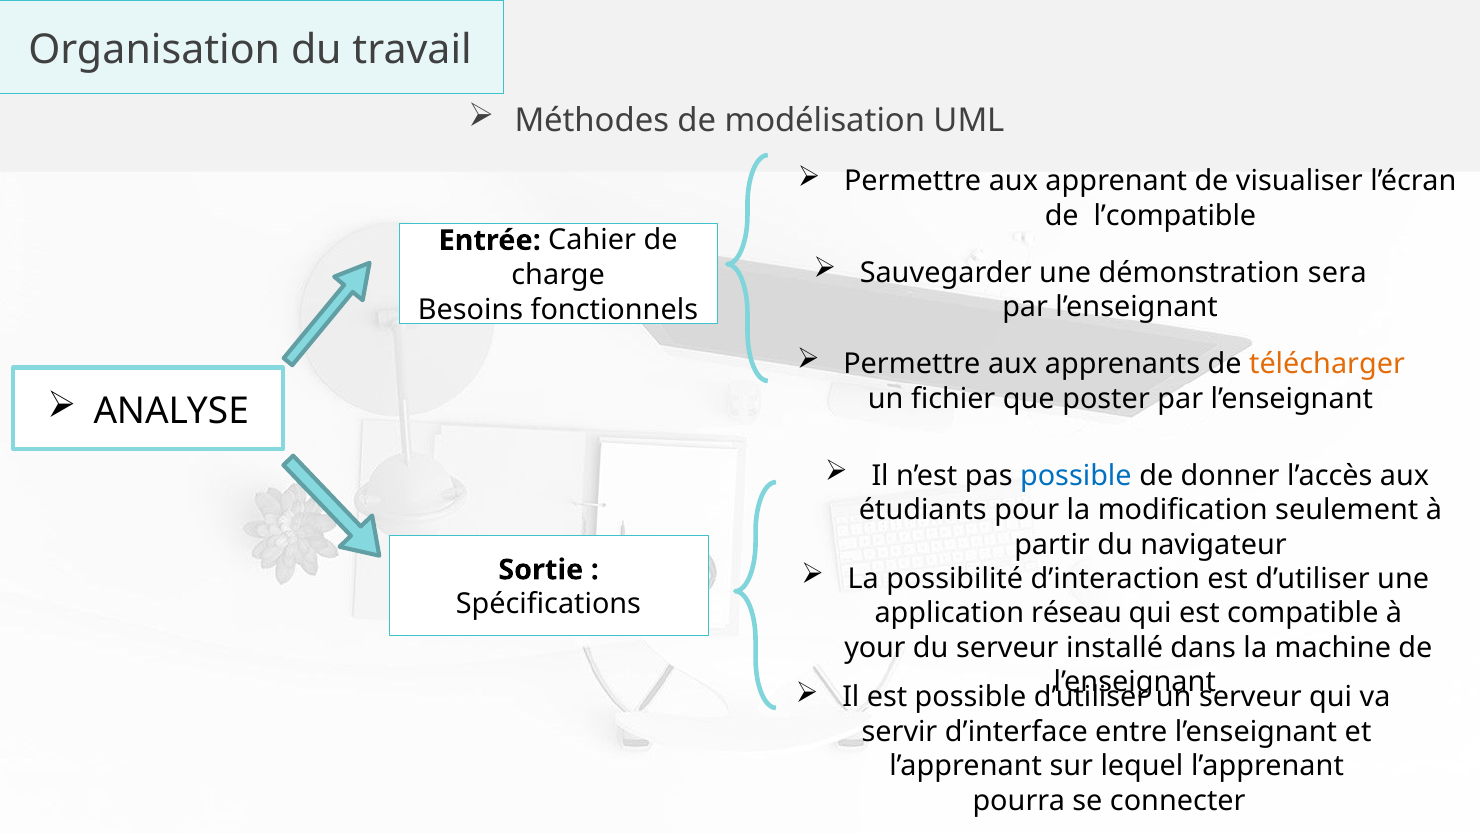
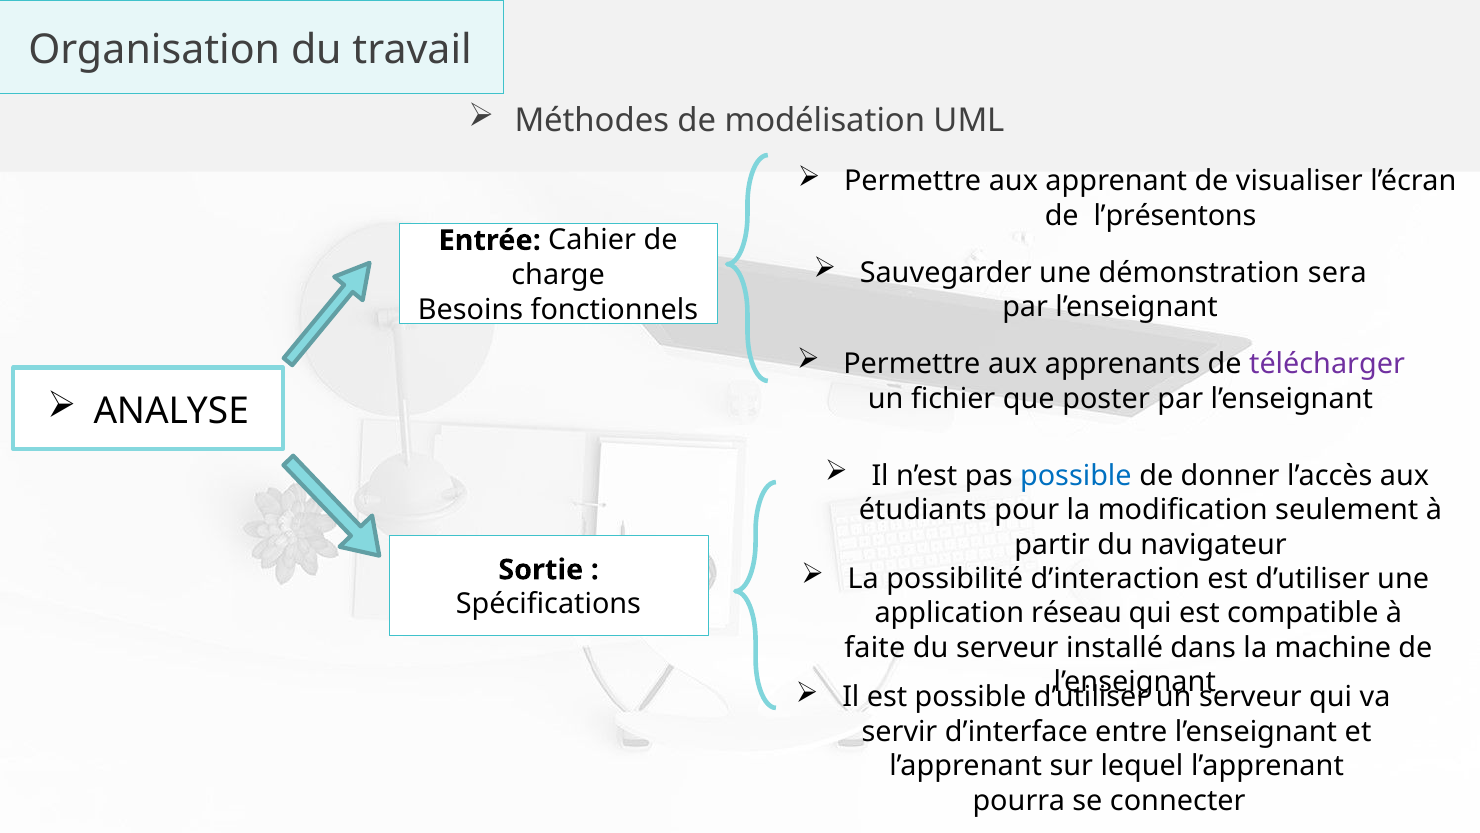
l’compatible: l’compatible -> l’présentons (1175, 216)
télécharger colour: orange -> purple (1327, 364)
your: your -> faite (875, 647)
